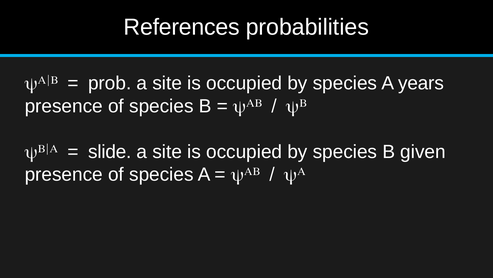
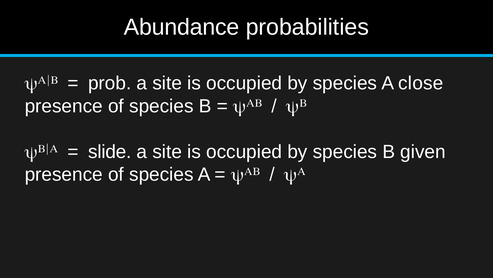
References: References -> Abundance (182, 27)
years: years -> close (421, 83)
